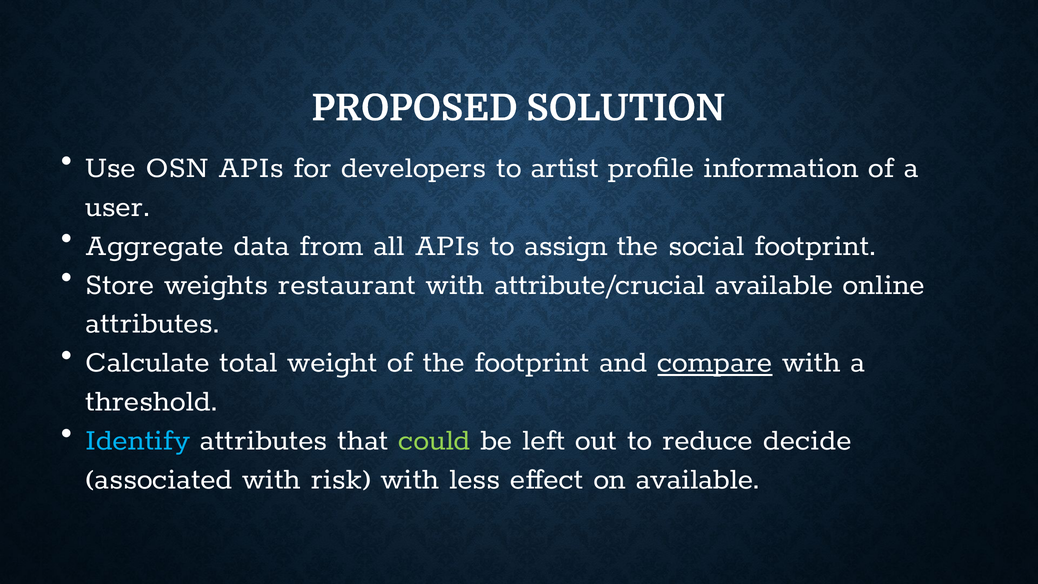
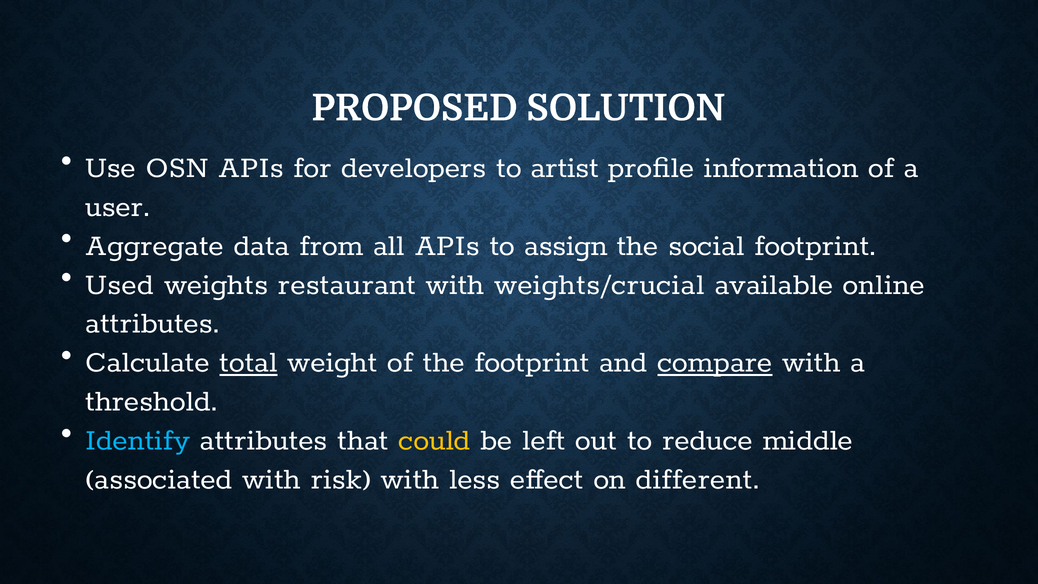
Store: Store -> Used (120, 283)
attribute/crucial: attribute/crucial -> weights/crucial (599, 283)
total underline: none -> present (249, 361)
could colour: light green -> yellow (435, 439)
decide: decide -> middle (808, 439)
on available: available -> different (698, 478)
